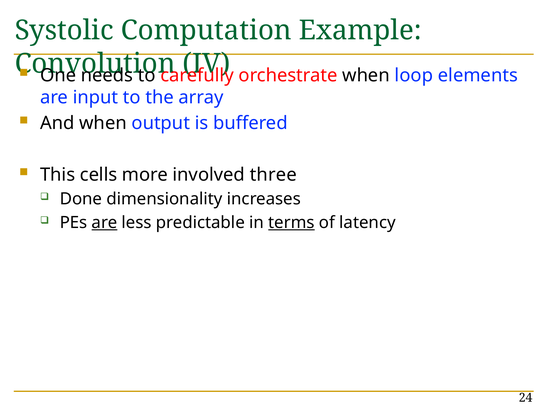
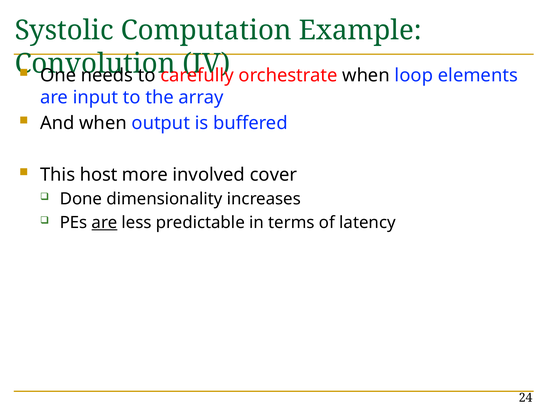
cells: cells -> host (99, 175)
three: three -> cover (273, 175)
terms underline: present -> none (291, 223)
